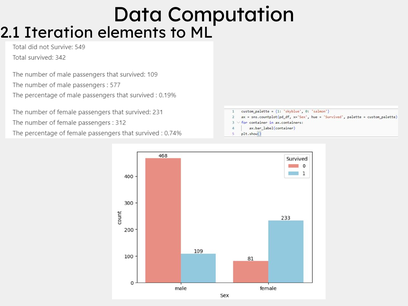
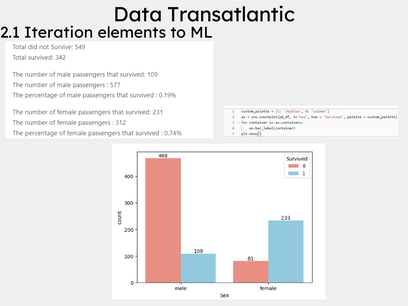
Computation: Computation -> Transatlantic (231, 15)
